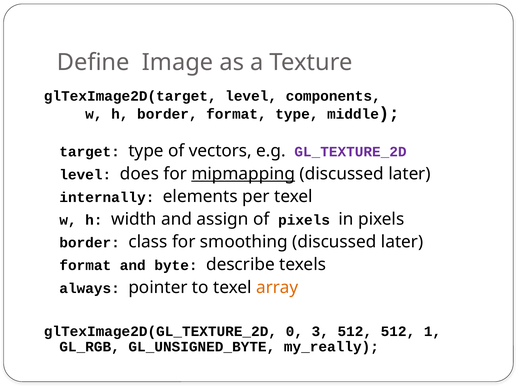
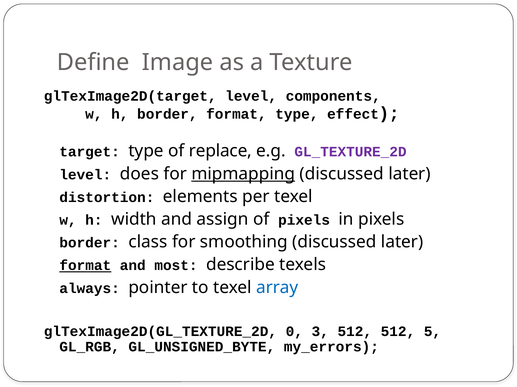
middle: middle -> effect (353, 114)
vectors: vectors -> replace (220, 151)
internally: internally -> distortion (107, 198)
format underline: none -> present (85, 266)
byte: byte -> most (176, 266)
array colour: orange -> blue (277, 288)
1: 1 -> 5 (432, 332)
my_really: my_really -> my_errors (331, 347)
